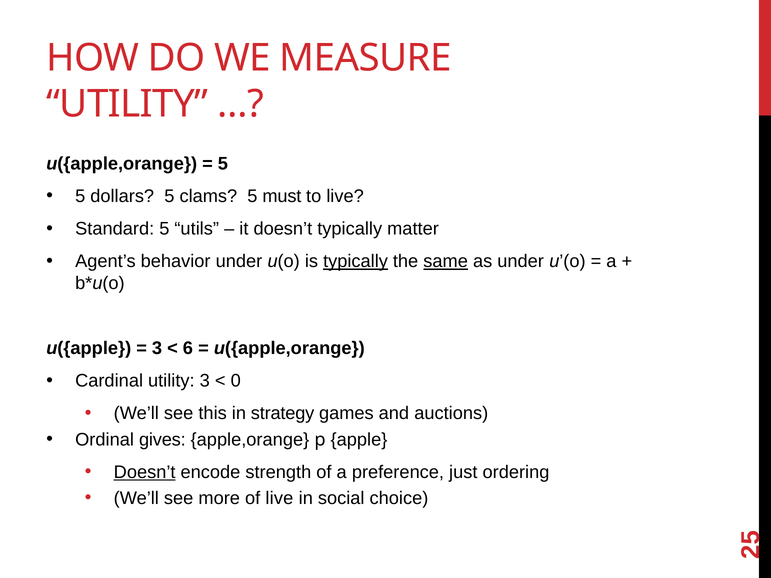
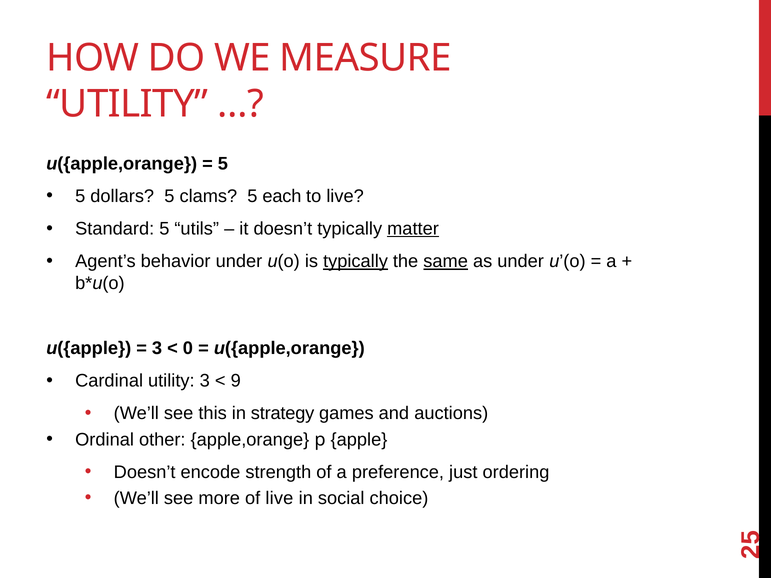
must: must -> each (282, 196)
matter underline: none -> present (413, 229)
6: 6 -> 0 (188, 349)
0: 0 -> 9 (236, 381)
gives: gives -> other (162, 440)
Doesn’t underline: present -> none (145, 472)
